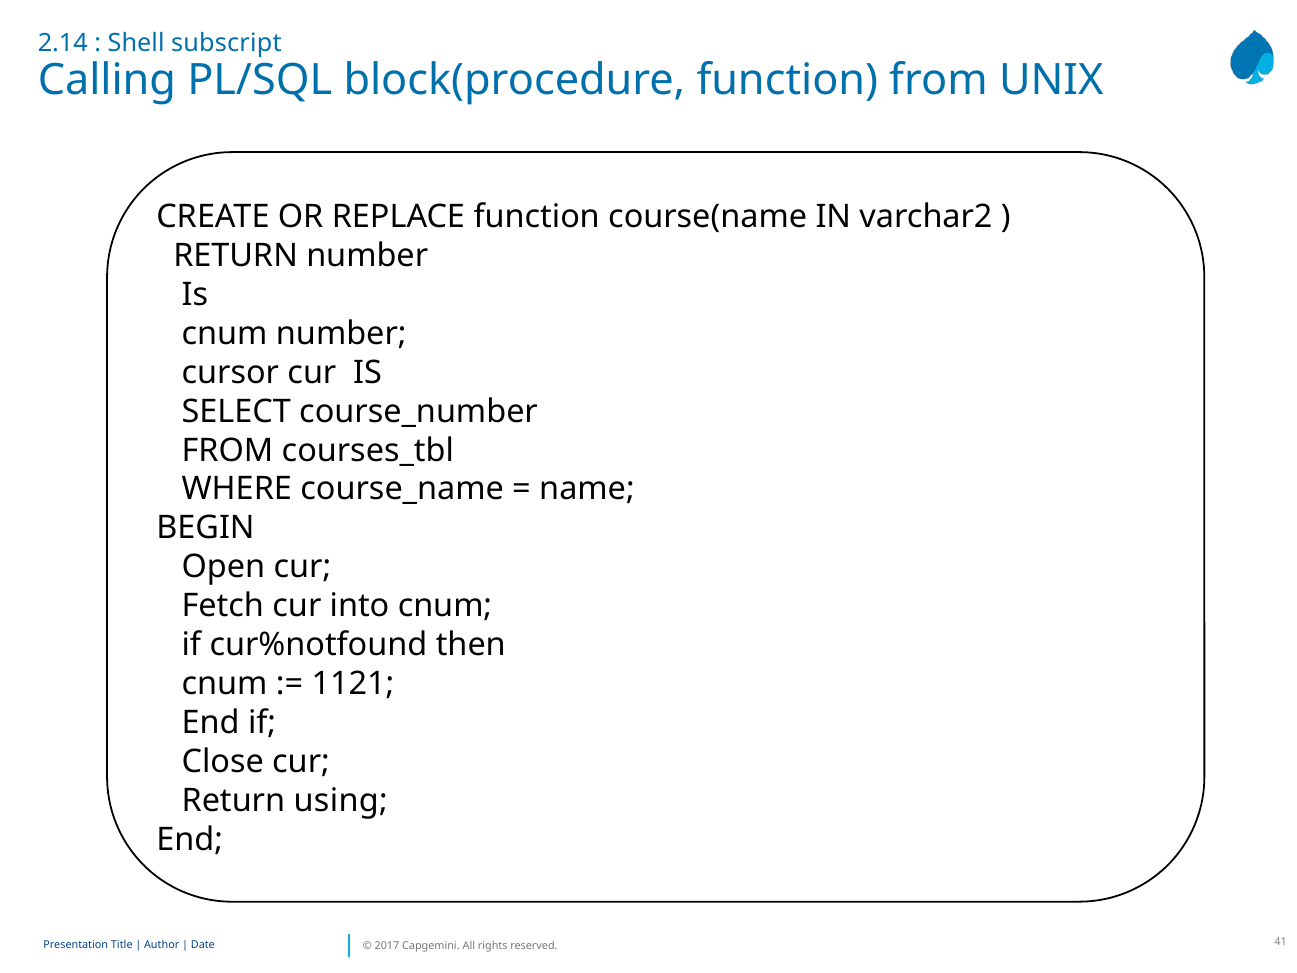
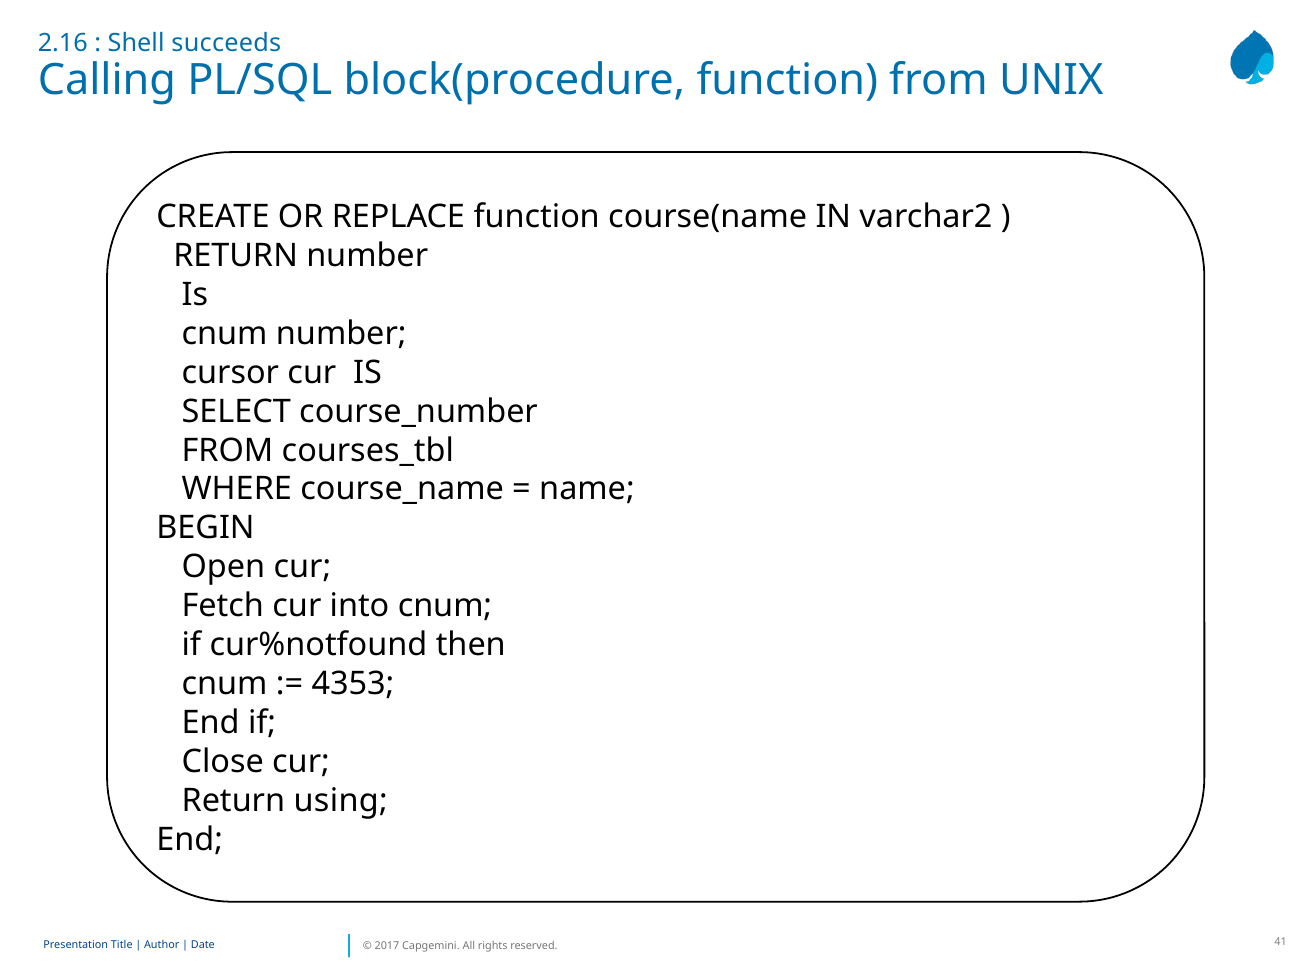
2.14: 2.14 -> 2.16 (63, 43)
subscript: subscript -> succeeds (226, 43)
1121: 1121 -> 4353 (353, 684)
